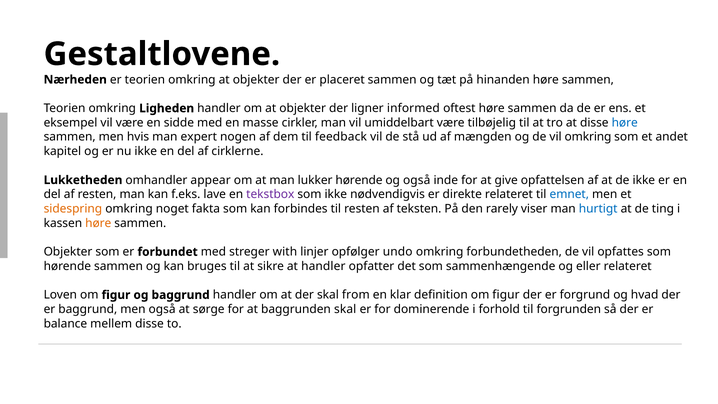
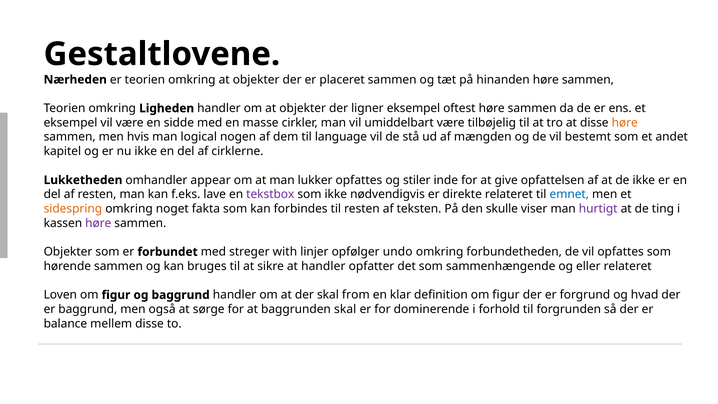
ligner informed: informed -> eksempel (413, 108)
høre colour: blue -> orange (625, 123)
expert: expert -> logical (199, 137)
feedback: feedback -> language (341, 137)
vil omkring: omkring -> bestemt (588, 137)
lukker hørende: hørende -> opfattes (359, 180)
og også: også -> stiler (417, 180)
rarely: rarely -> skulle (502, 209)
hurtigt colour: blue -> purple (598, 209)
høre colour: orange -> purple (98, 223)
